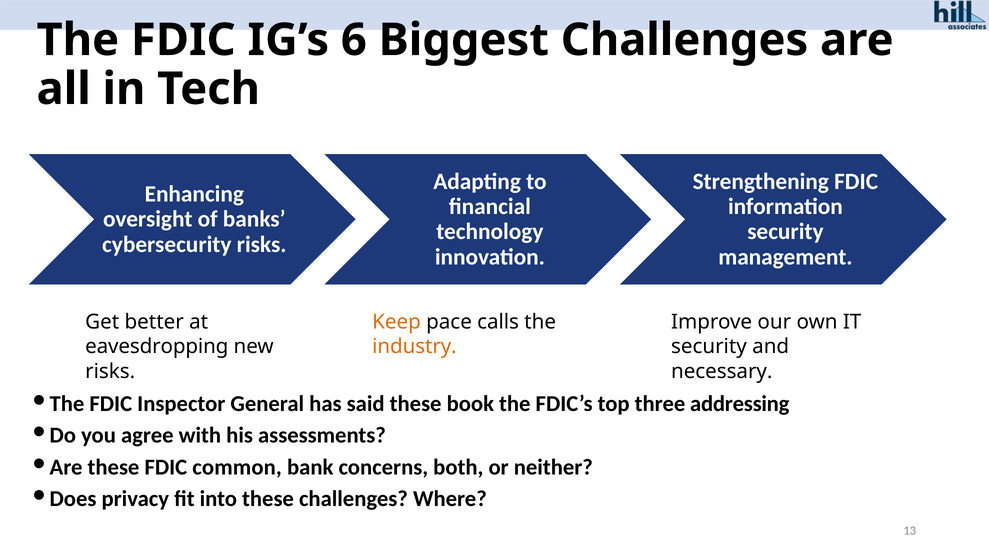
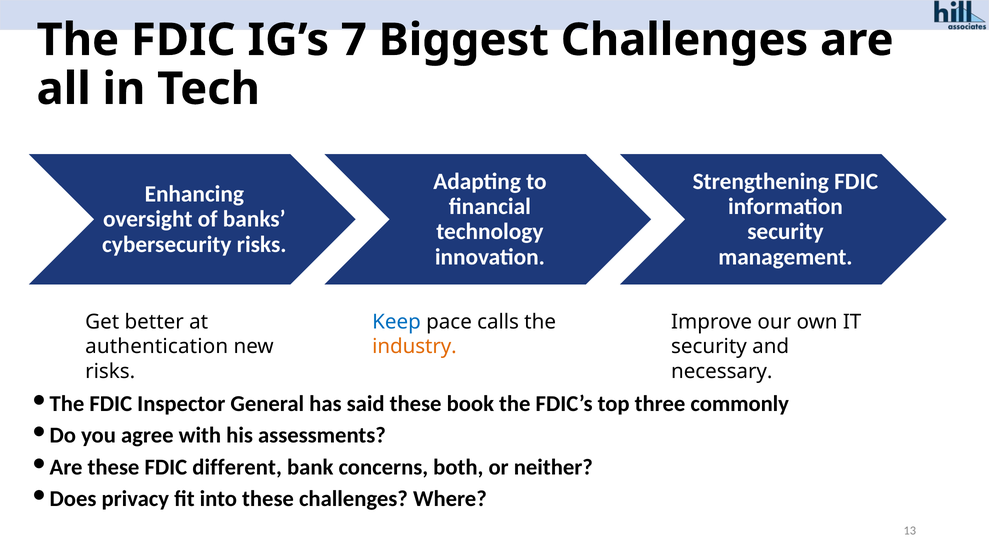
6: 6 -> 7 (354, 40)
Keep colour: orange -> blue (397, 322)
eavesdropping: eavesdropping -> authentication (157, 347)
addressing: addressing -> commonly (740, 404)
common: common -> different (237, 467)
